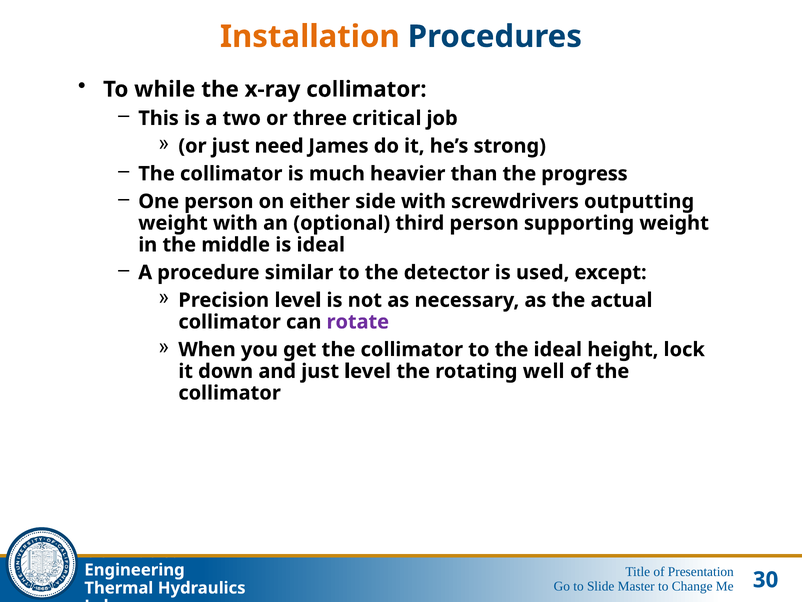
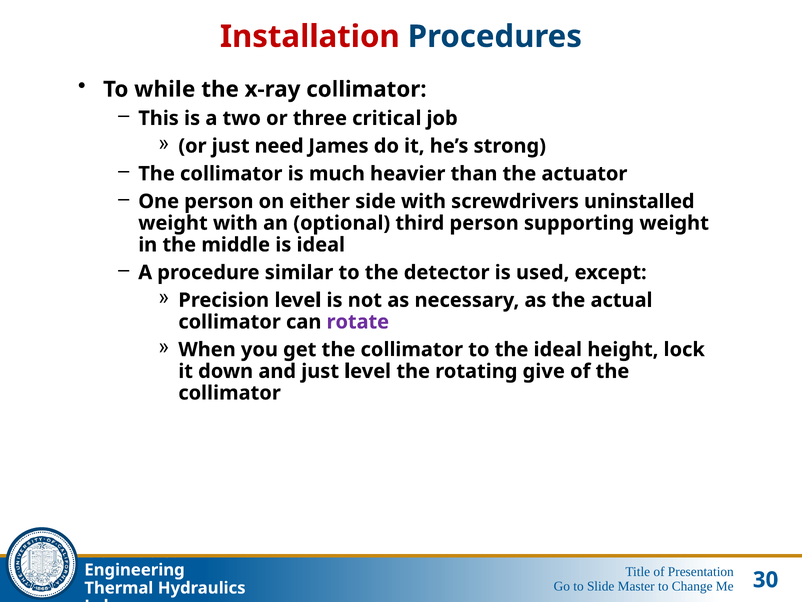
Installation colour: orange -> red (310, 37)
progress: progress -> actuator (584, 174)
outputting: outputting -> uninstalled (639, 201)
well: well -> give (544, 371)
